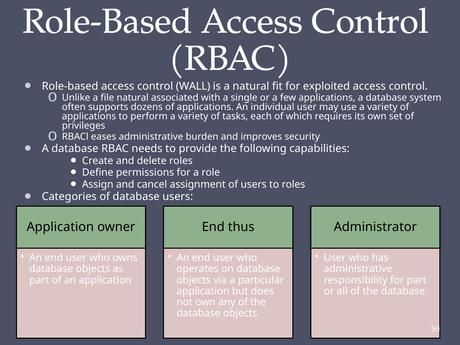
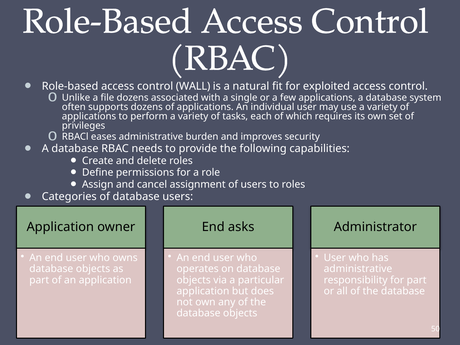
file natural: natural -> dozens (133, 98)
thus: thus -> asks (241, 227)
